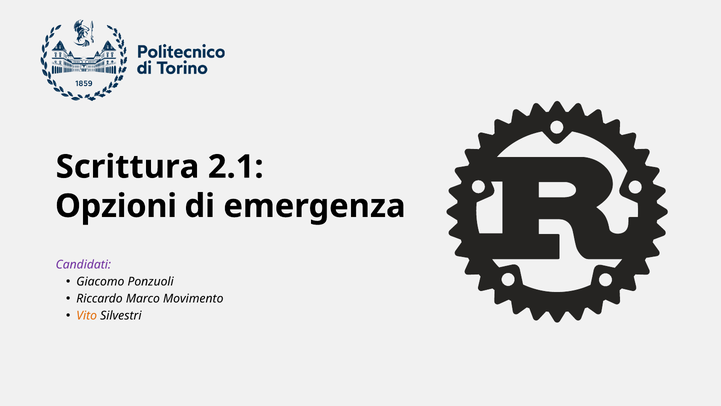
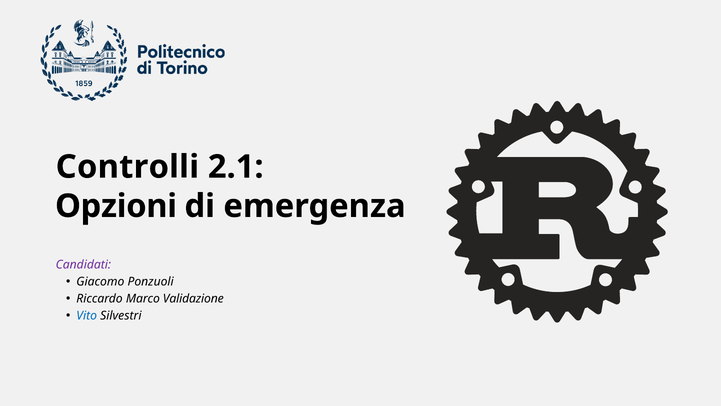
Scrittura: Scrittura -> Controlli (127, 167)
Movimento: Movimento -> Validazione (193, 298)
Vito colour: orange -> blue (87, 315)
